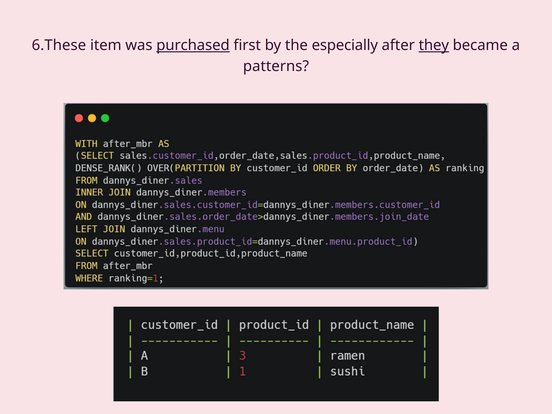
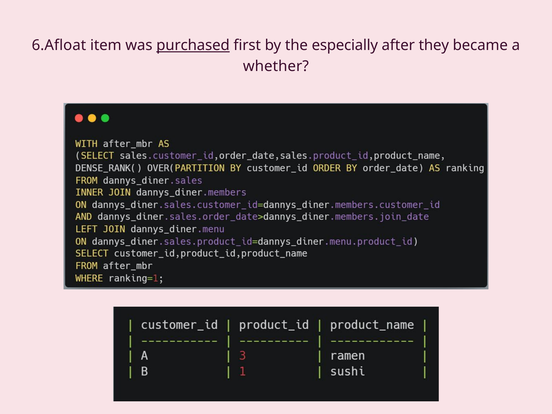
6.These: 6.These -> 6.Afloat (59, 45)
they underline: present -> none (434, 45)
patterns: patterns -> whether (276, 66)
